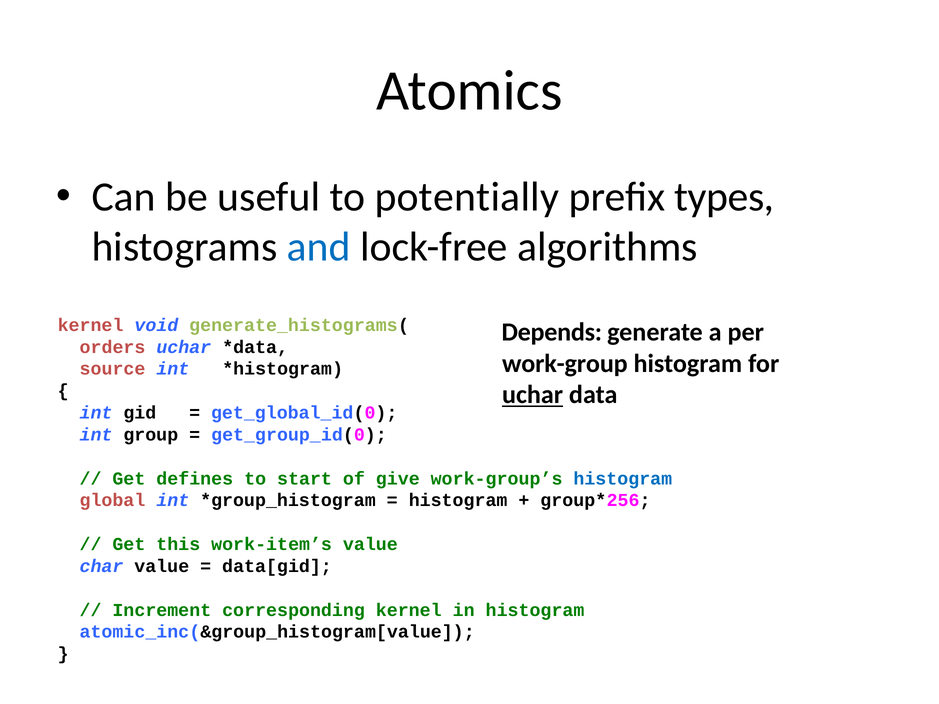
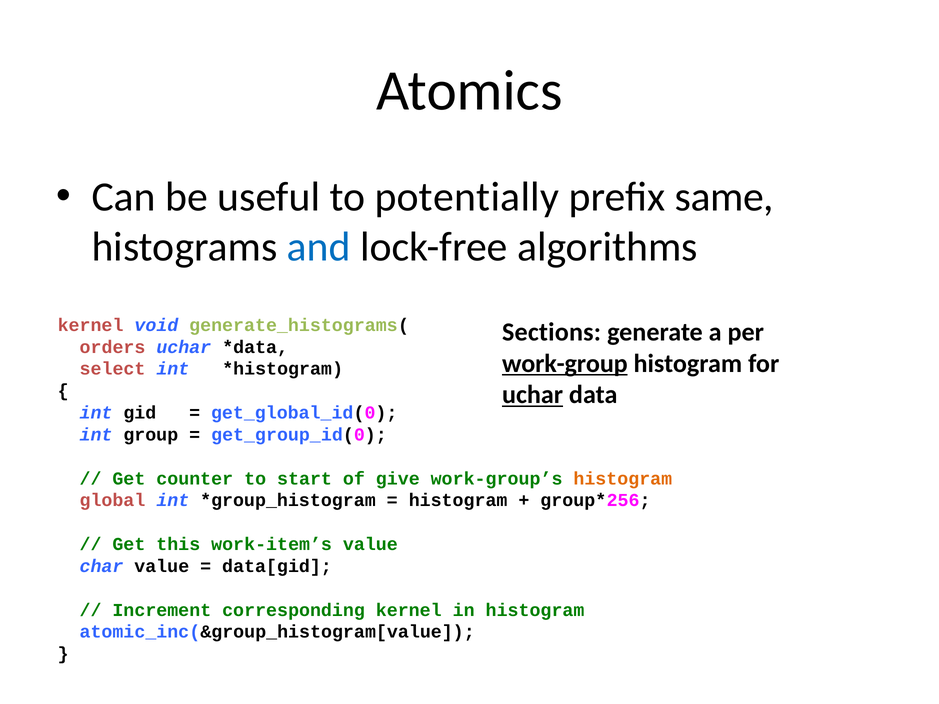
types: types -> same (724, 197)
Depends: Depends -> Sections (552, 332)
work-group underline: none -> present (565, 364)
source: source -> select (113, 369)
defines: defines -> counter (195, 479)
histogram colour: blue -> orange (623, 479)
